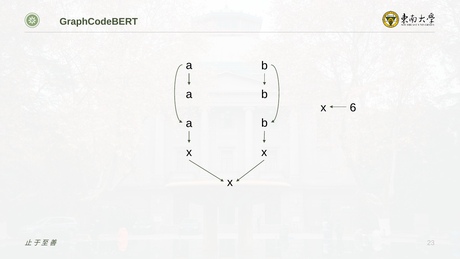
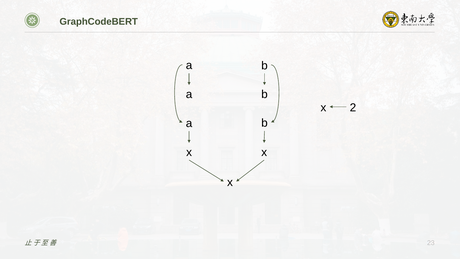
6: 6 -> 2 (353, 107)
